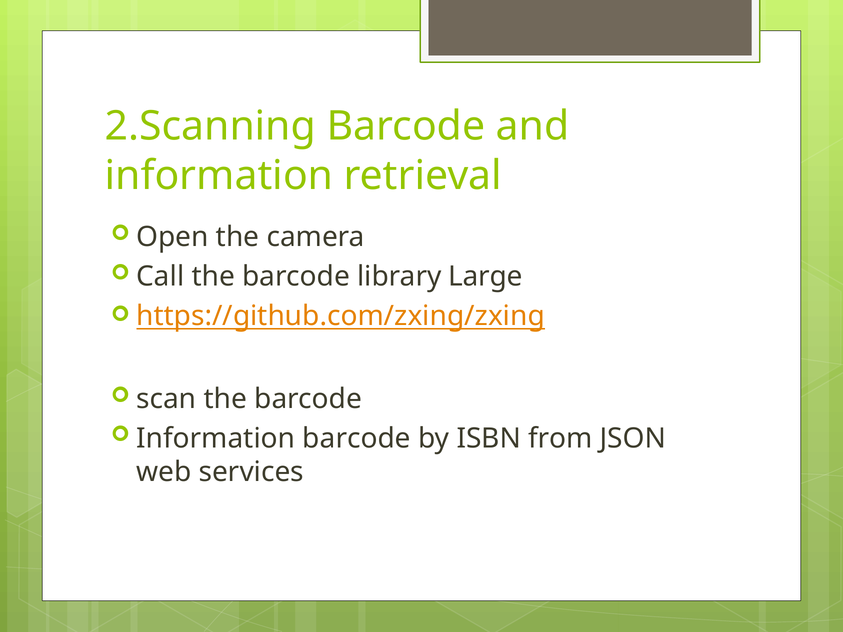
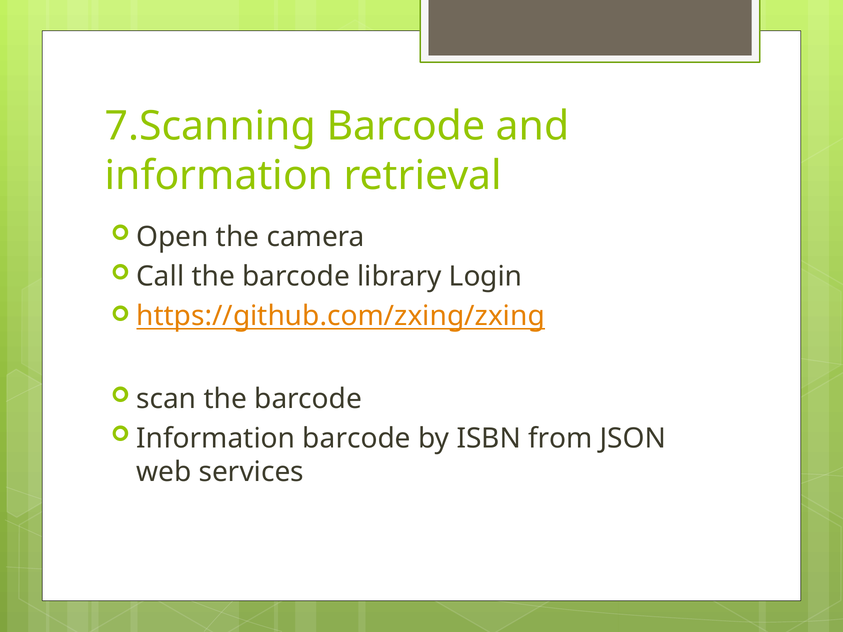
2.Scanning: 2.Scanning -> 7.Scanning (210, 126)
Large: Large -> Login (485, 277)
